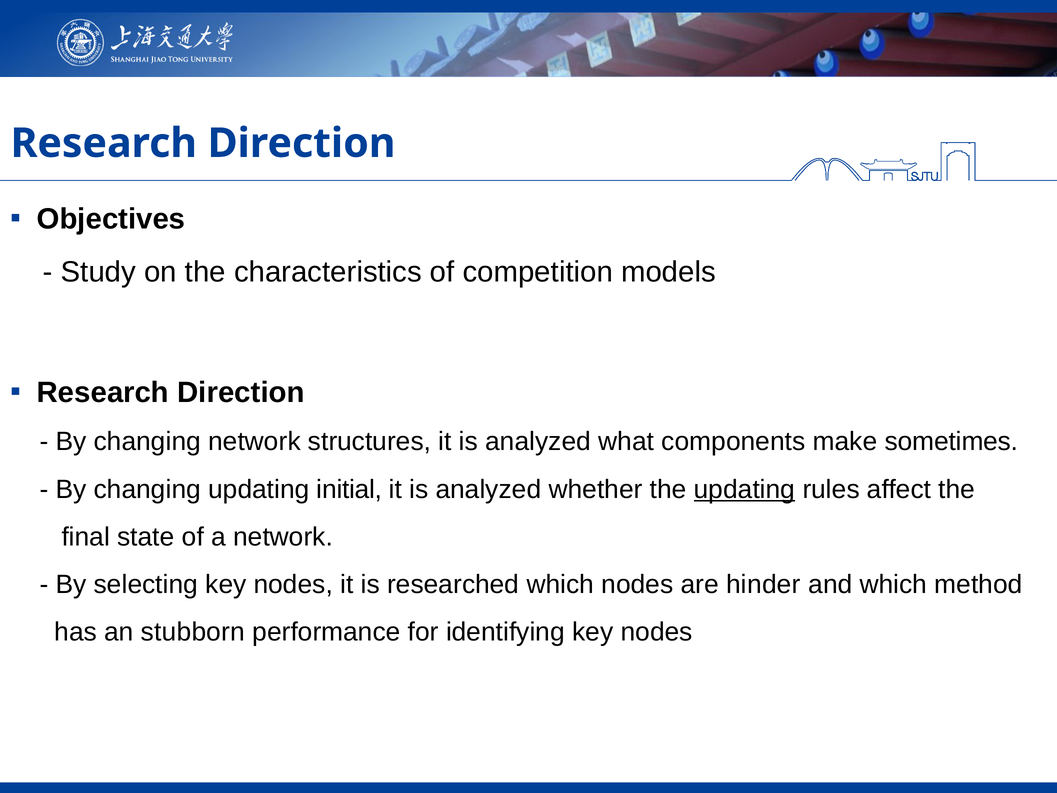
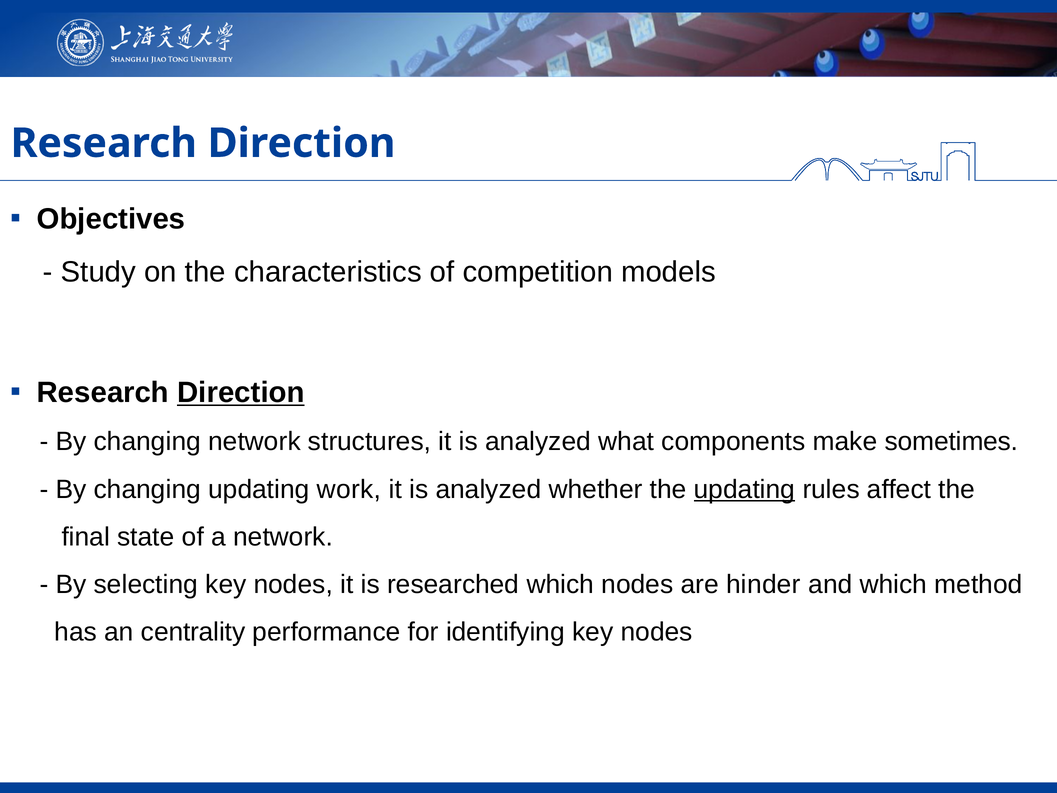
Direction underline: none -> present (241, 392)
initial: initial -> work (349, 489)
stubborn: stubborn -> centrality (193, 632)
